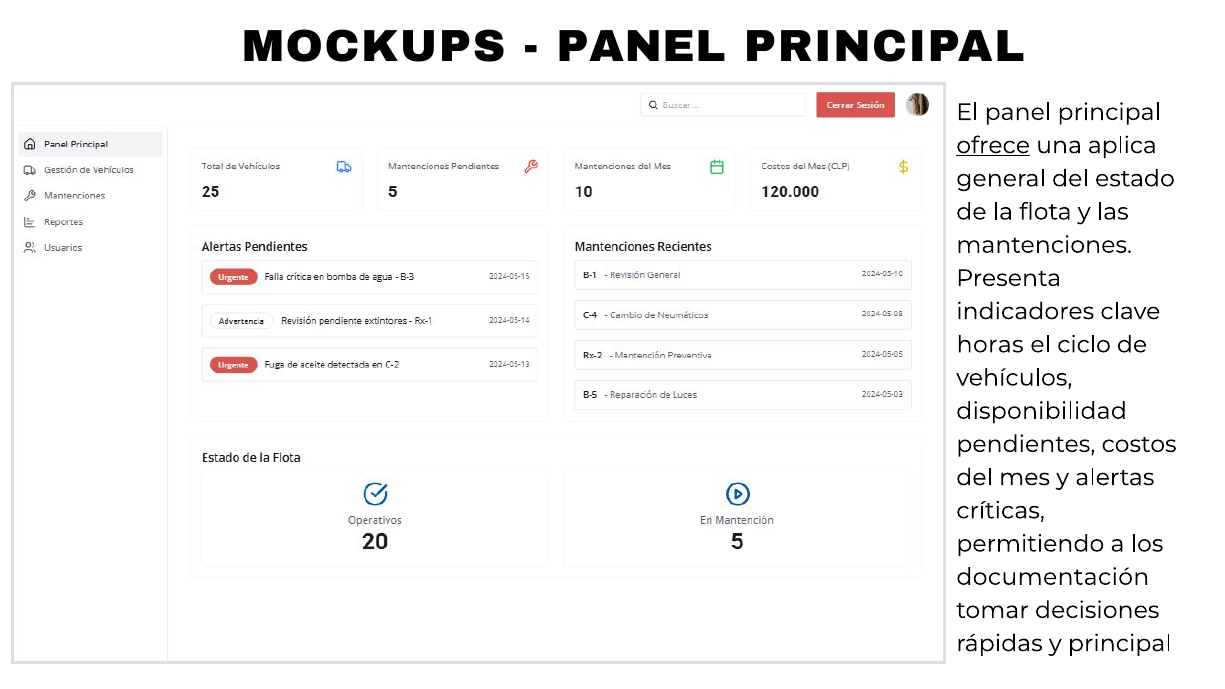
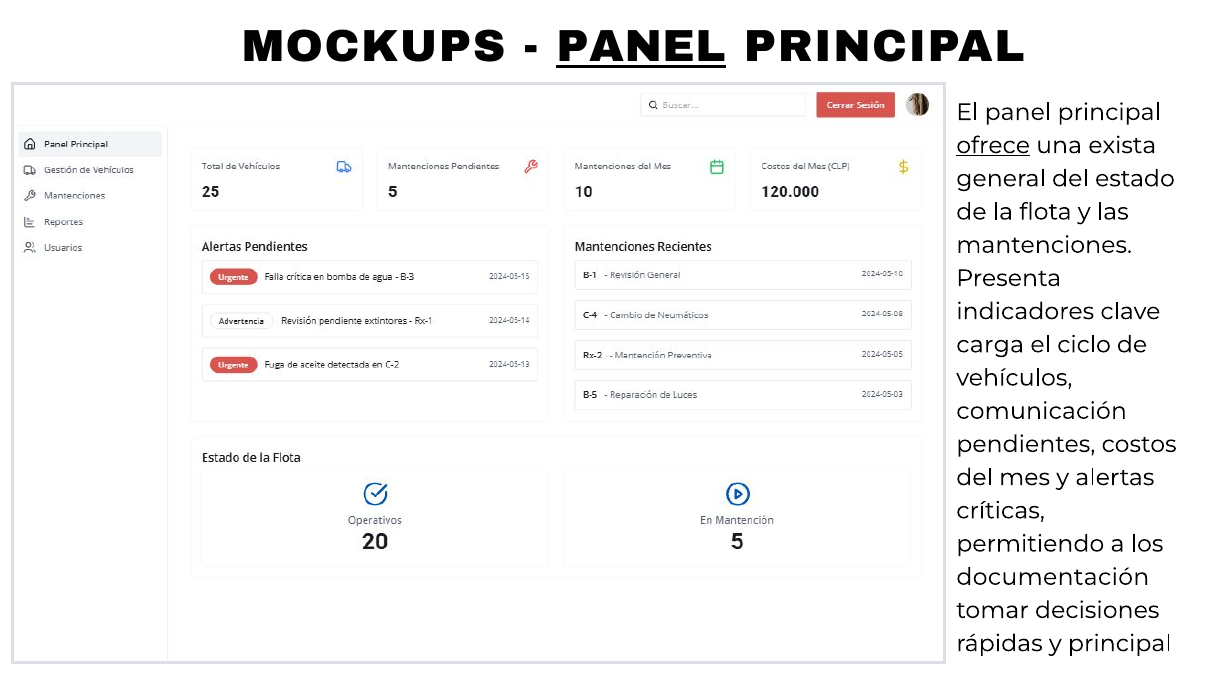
PANEL underline: none -> present (641, 47)
aplica: aplica -> exista (1122, 145)
horas: horas -> carga (990, 345)
disponibilidad: disponibilidad -> comunicación (1042, 411)
